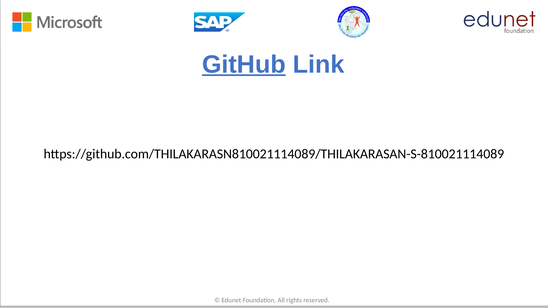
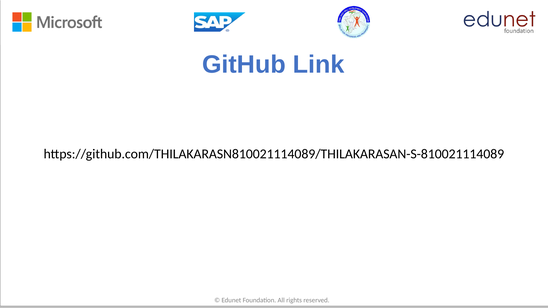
GitHub underline: present -> none (244, 64)
